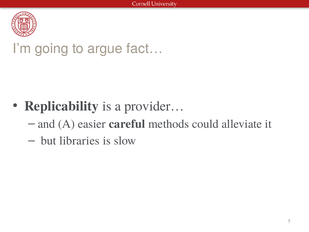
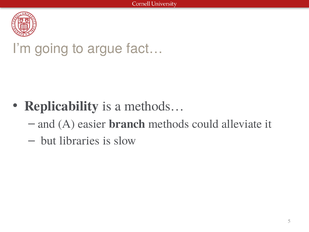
provider…: provider… -> methods… (154, 106)
careful: careful -> branch (127, 124)
